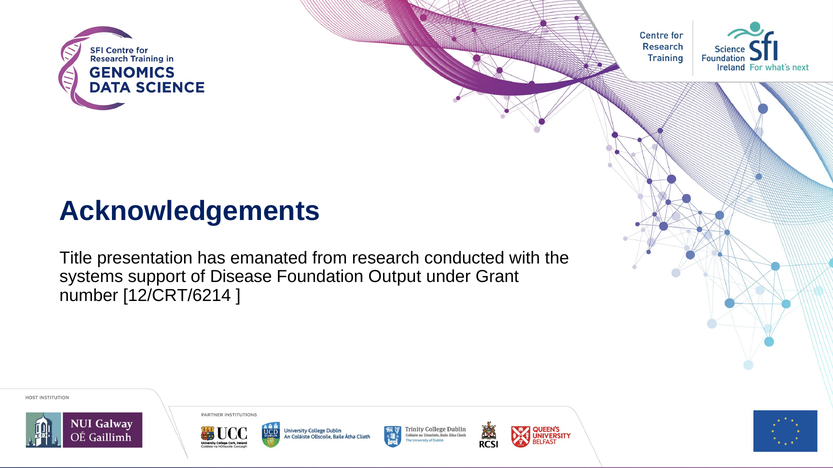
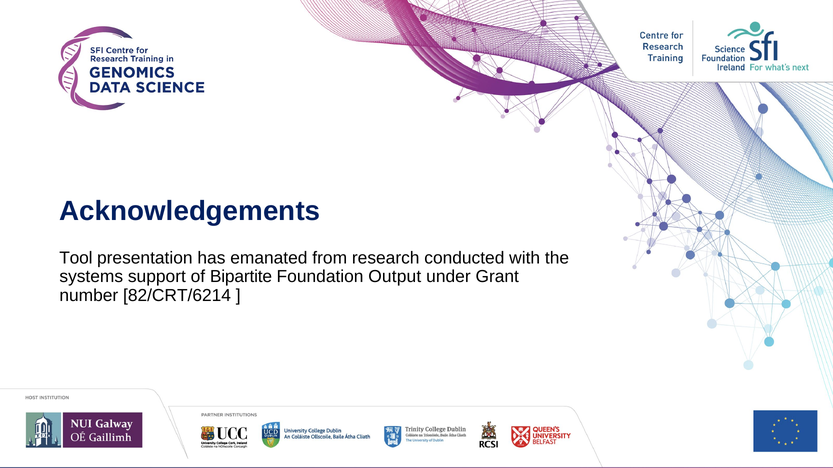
Title: Title -> Tool (76, 258)
Disease: Disease -> Bipartite (241, 277)
12/CRT/6214: 12/CRT/6214 -> 82/CRT/6214 (177, 296)
